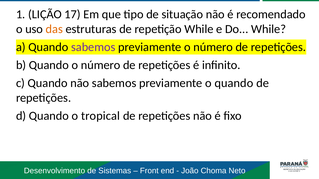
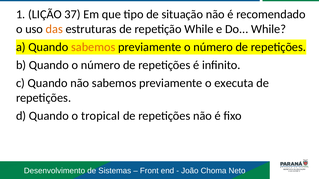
17: 17 -> 37 (73, 14)
sabemos colour: purple -> orange (93, 47)
o quando: quando -> executa (234, 83)
